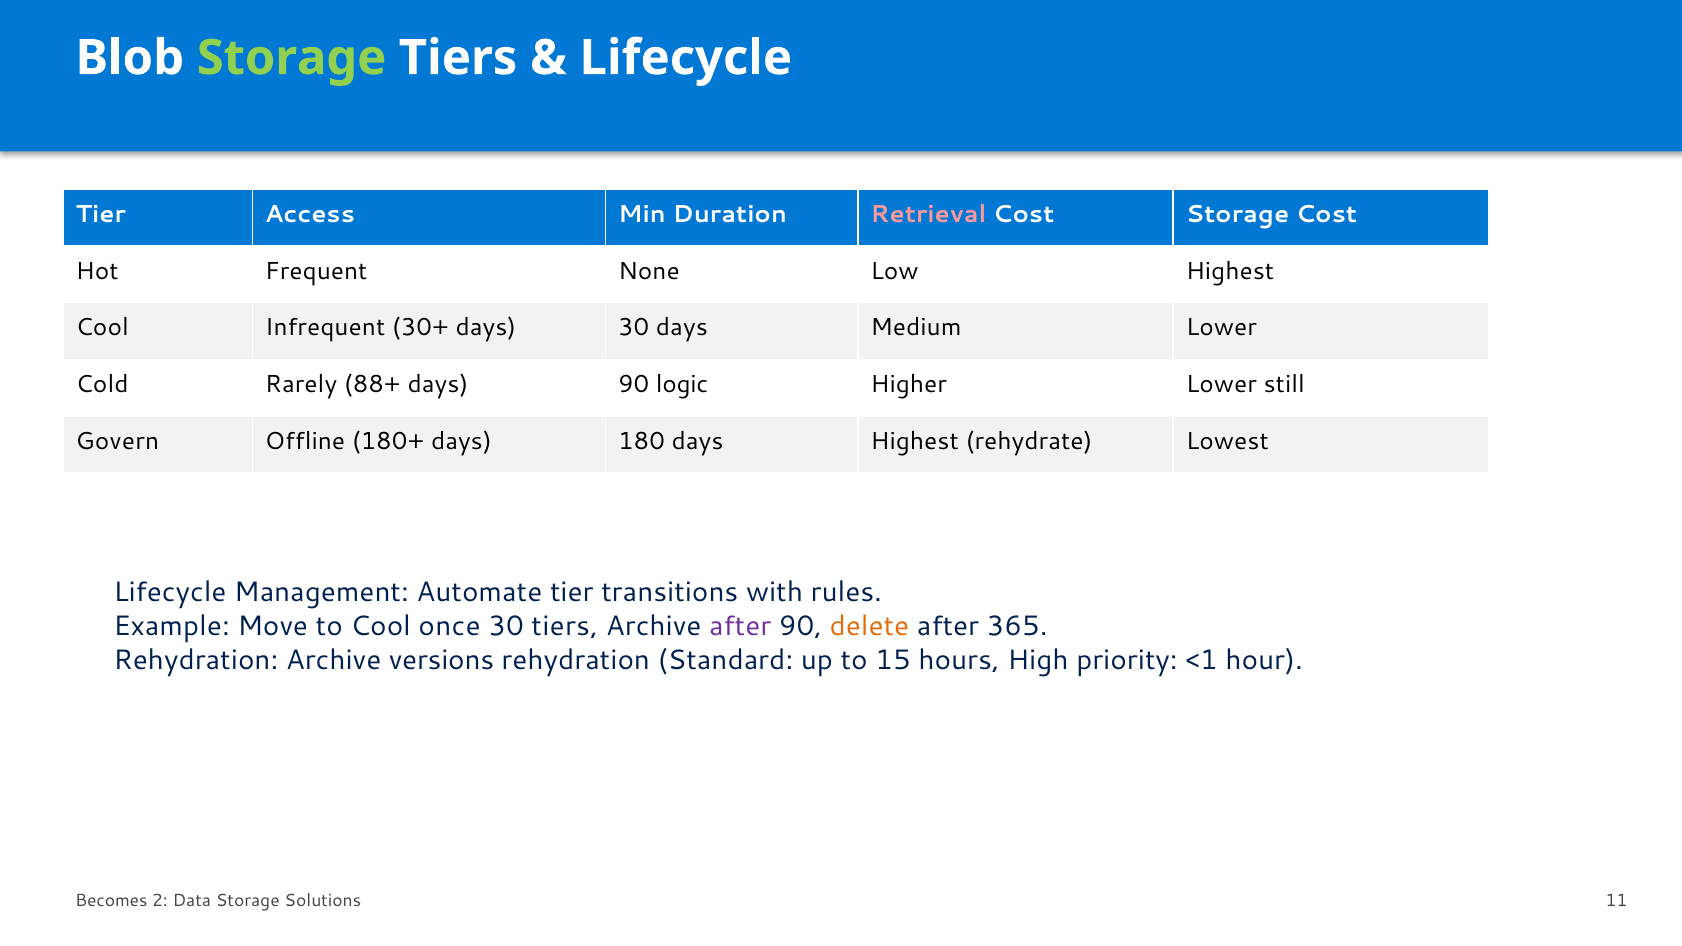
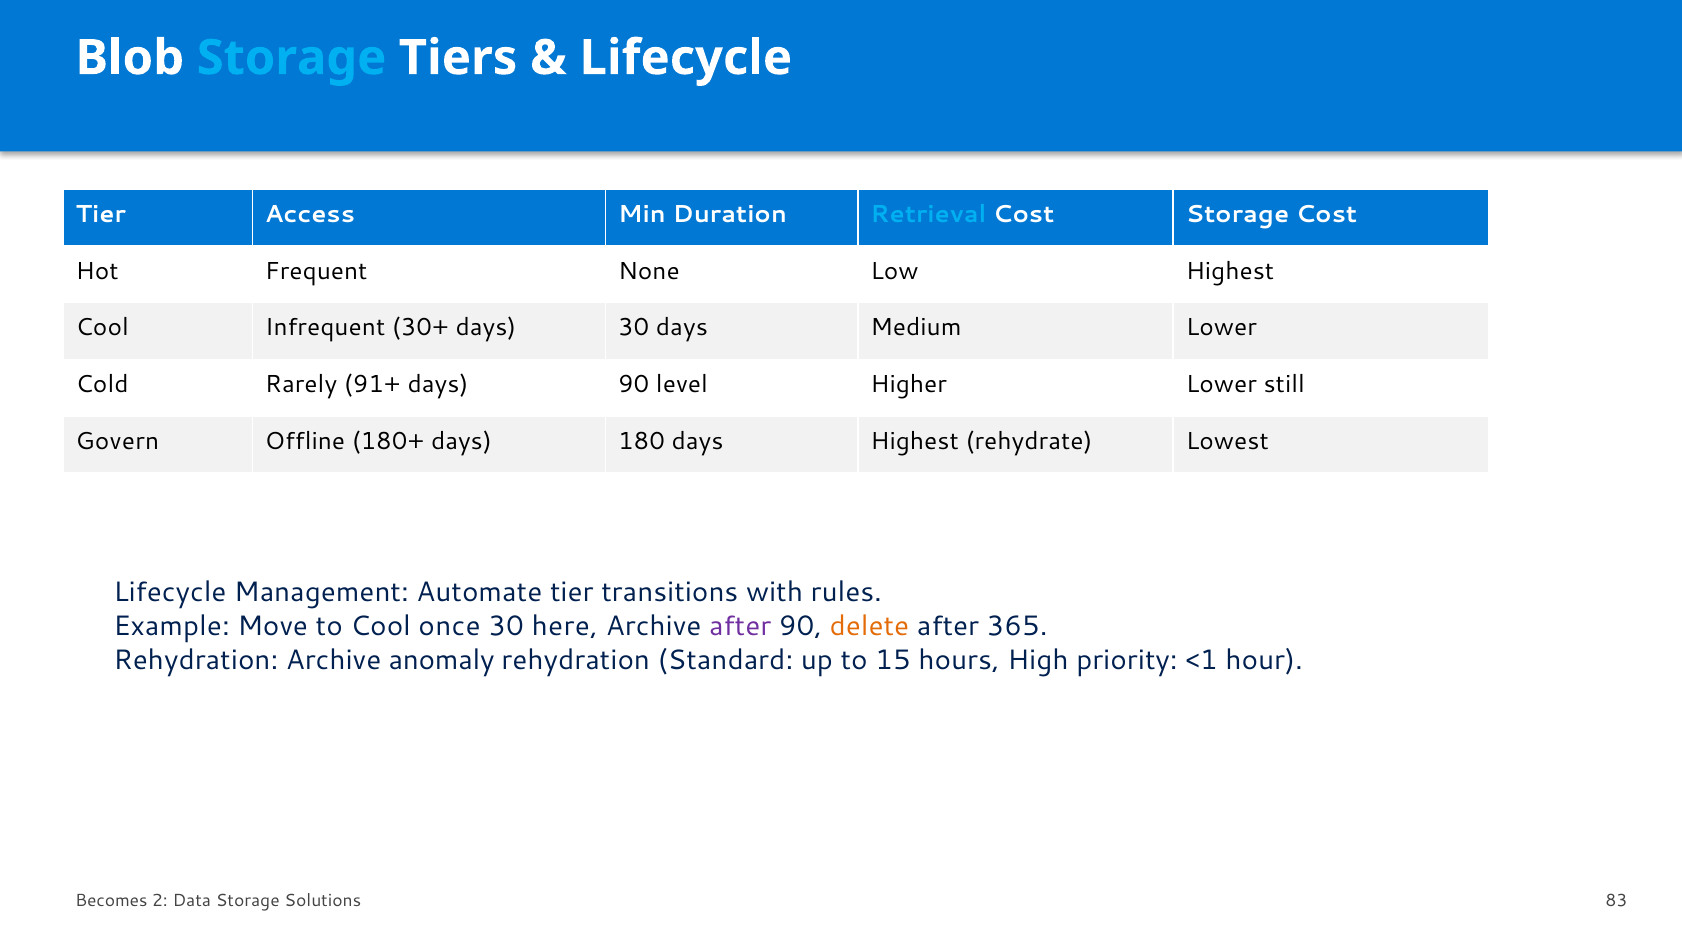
Storage colour: light green -> light blue (292, 58)
Retrieval colour: pink -> light blue (928, 214)
88+: 88+ -> 91+ (372, 385)
logic: logic -> level (682, 385)
30 tiers: tiers -> here (565, 626)
versions: versions -> anomaly (442, 660)
11: 11 -> 83 (1616, 901)
